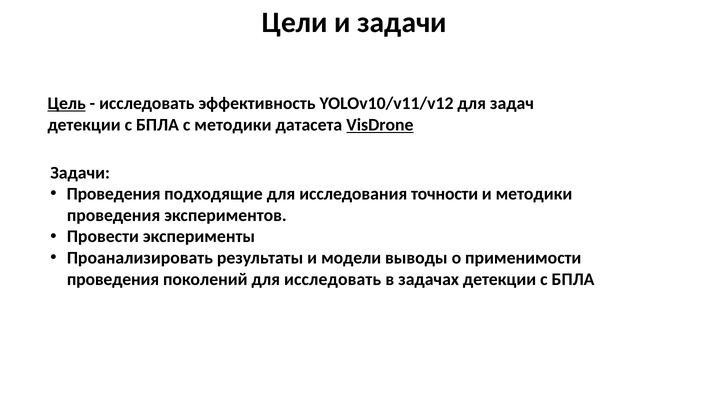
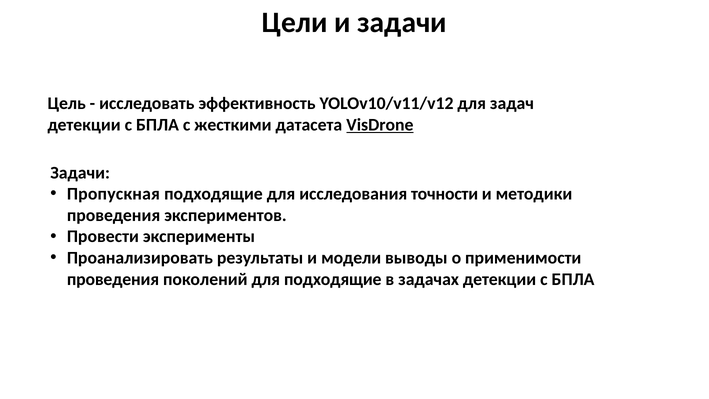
Цель underline: present -> none (67, 104)
с методики: методики -> жесткими (233, 125)
Проведения: Проведения -> Пропускная (113, 194)
для исследовать: исследовать -> подходящие (333, 279)
